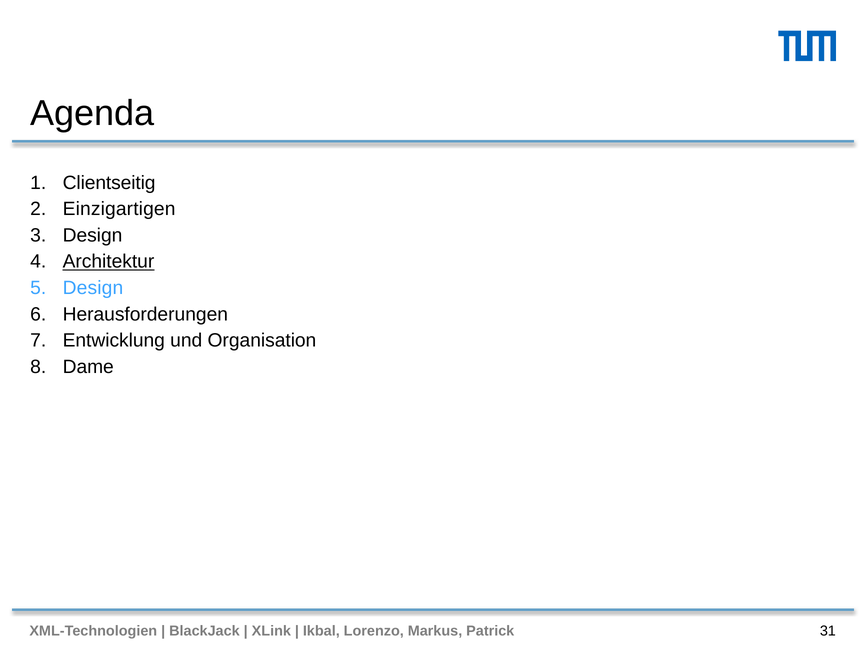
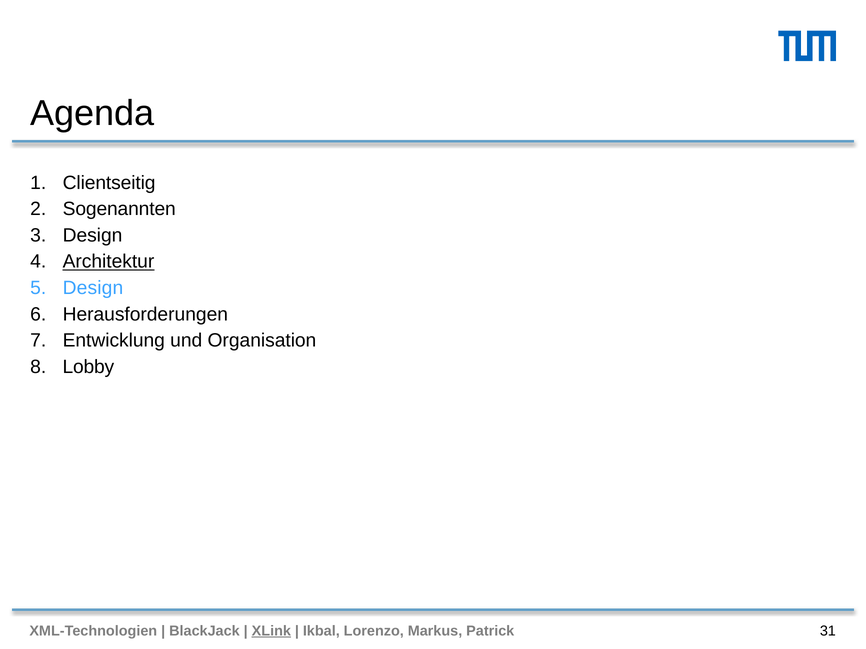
Einzigartigen: Einzigartigen -> Sogenannten (119, 209)
Dame: Dame -> Lobby (88, 367)
XLink underline: none -> present (271, 631)
